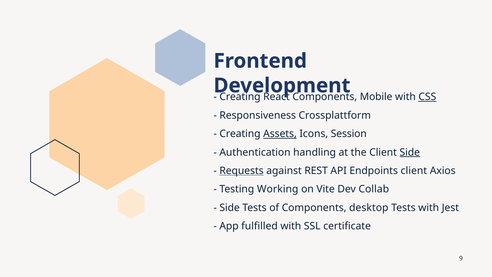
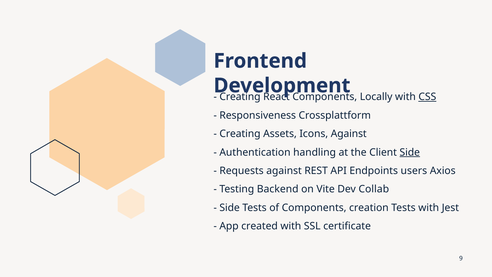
Mobile: Mobile -> Locally (376, 97)
Assets underline: present -> none (280, 134)
Icons Session: Session -> Against (349, 134)
Requests underline: present -> none (242, 171)
Endpoints client: client -> users (414, 171)
Working: Working -> Backend (278, 189)
desktop: desktop -> creation (369, 207)
fulfilled: fulfilled -> created (260, 226)
